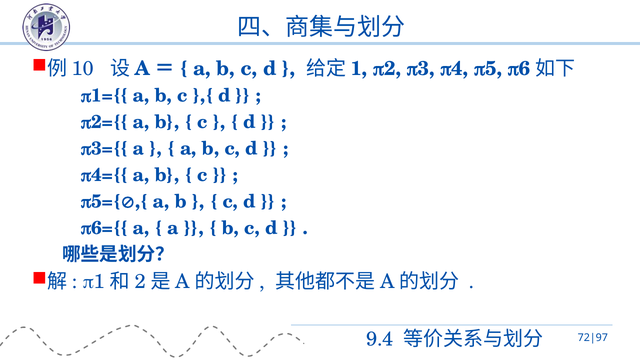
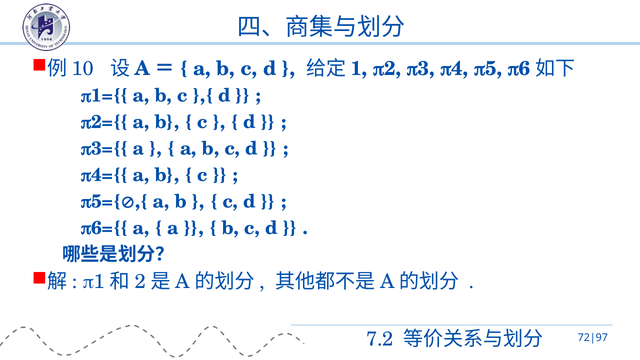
9.4: 9.4 -> 7.2 (380, 339)
